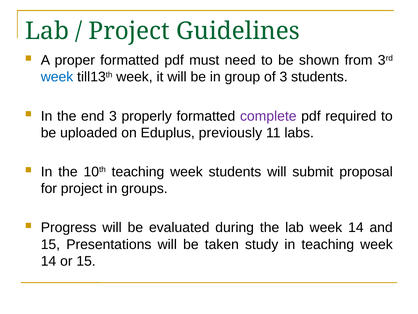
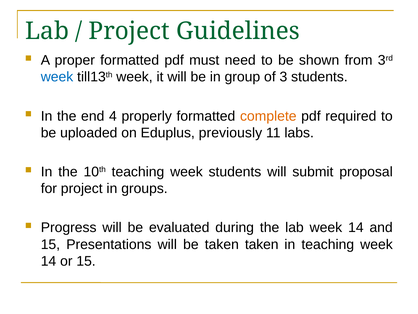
end 3: 3 -> 4 (113, 116)
complete colour: purple -> orange (268, 116)
taken study: study -> taken (262, 244)
